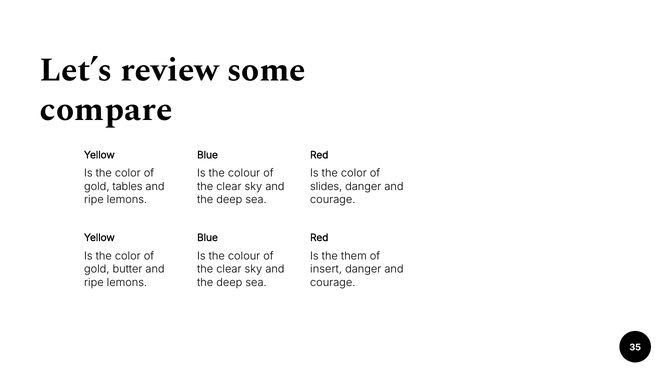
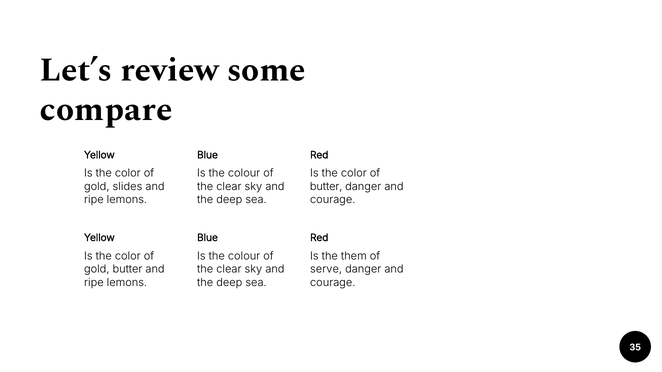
tables: tables -> slides (127, 187)
slides: slides -> butter (326, 187)
insert: insert -> serve (326, 269)
